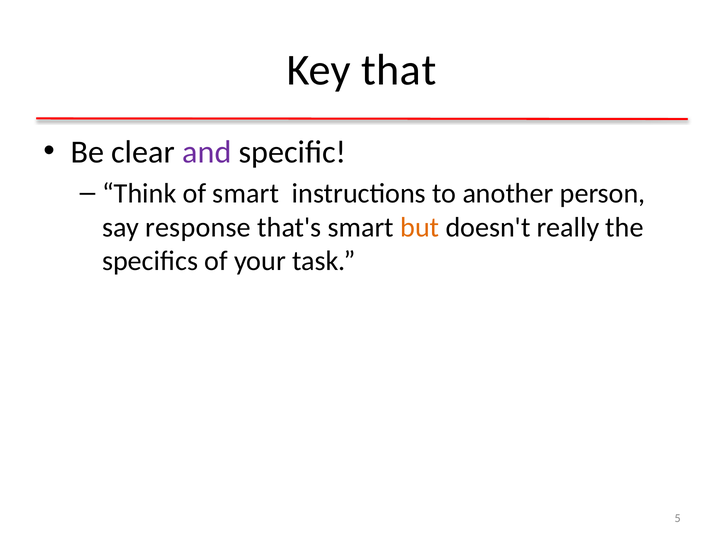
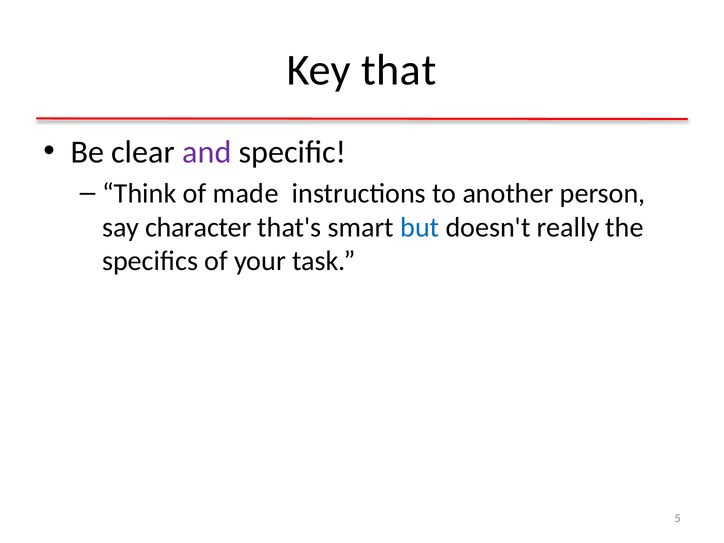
of smart: smart -> made (246, 193)
response: response -> character (198, 227)
but colour: orange -> blue (420, 227)
